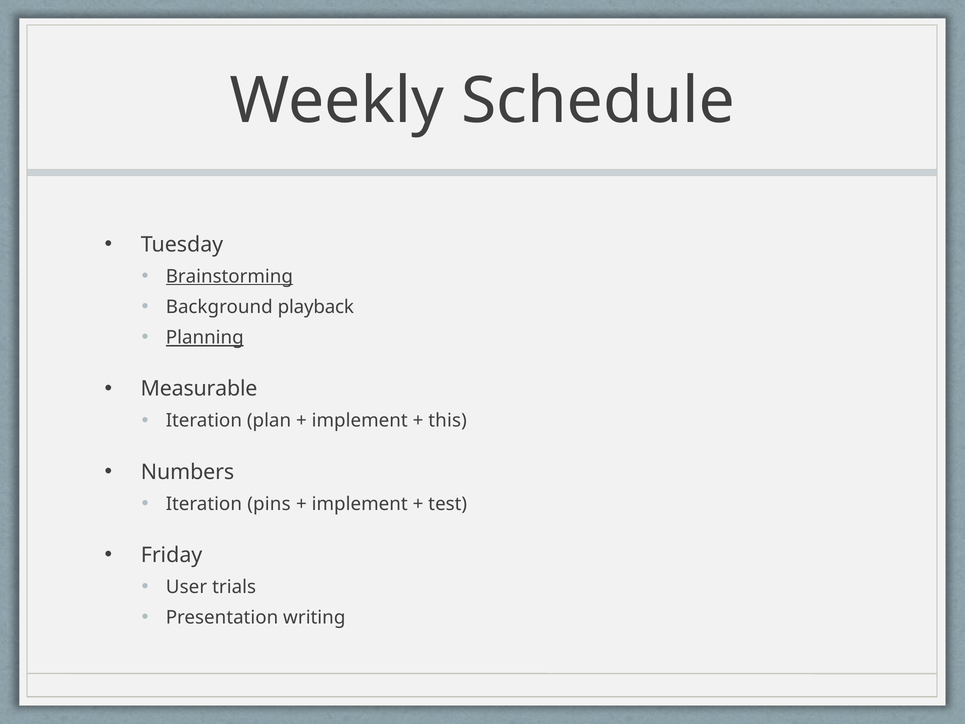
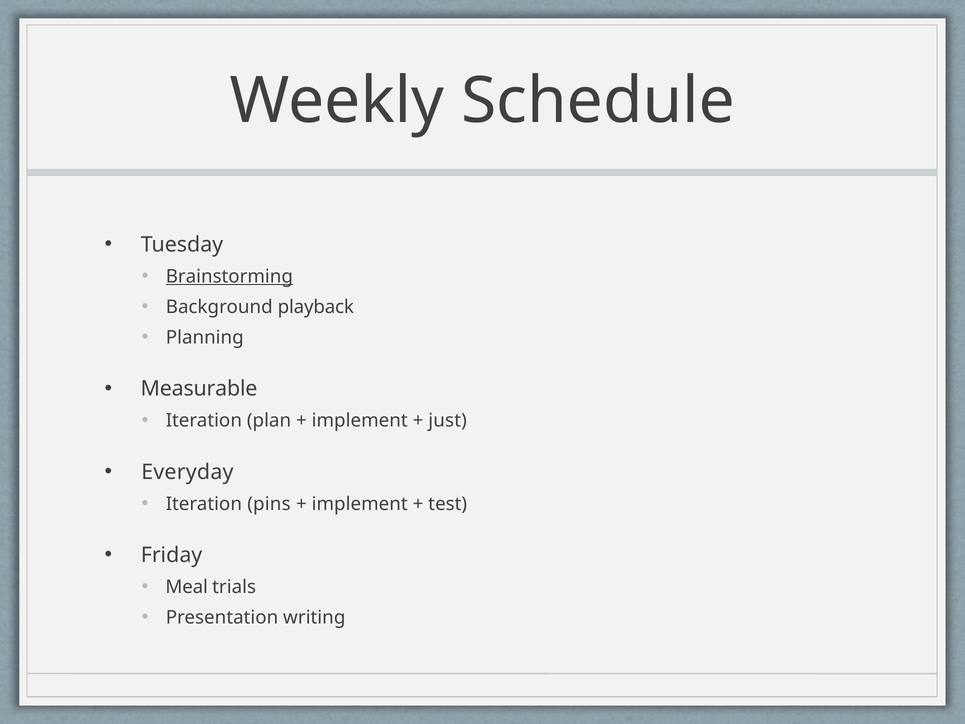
Planning underline: present -> none (205, 338)
this: this -> just (448, 421)
Numbers: Numbers -> Everyday (187, 472)
User: User -> Meal (187, 587)
